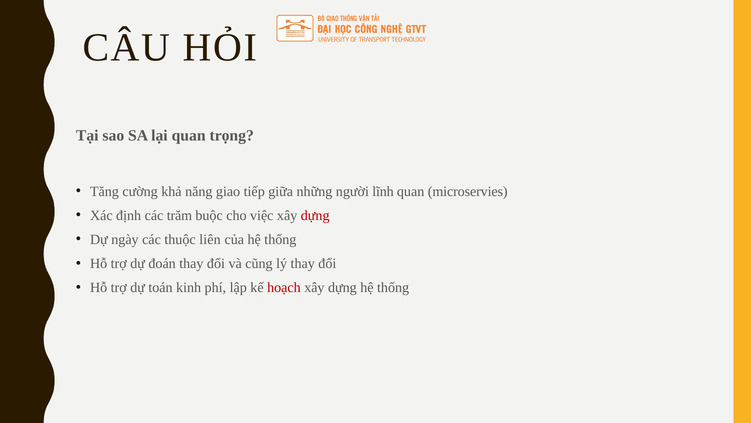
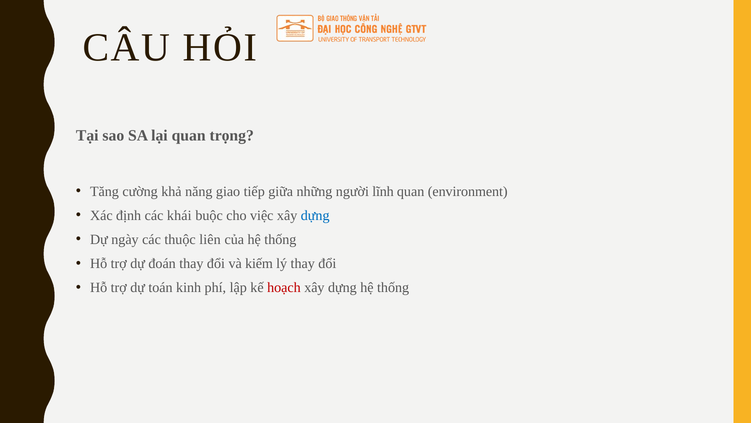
microservies: microservies -> environment (468, 191)
trăm: trăm -> khái (179, 215)
dựng colour: red -> blue (315, 215)
cũng: cũng -> kiếm (259, 263)
